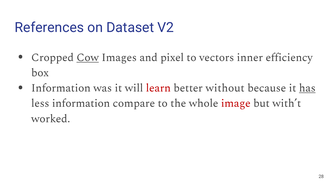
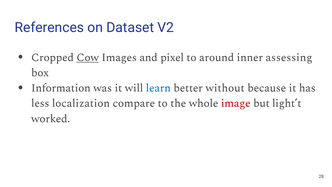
vectors: vectors -> around (217, 57)
efficiency: efficiency -> assessing (289, 57)
learn colour: red -> blue (158, 88)
has underline: present -> none (307, 88)
less information: information -> localization (81, 103)
with’t: with’t -> light’t (287, 103)
